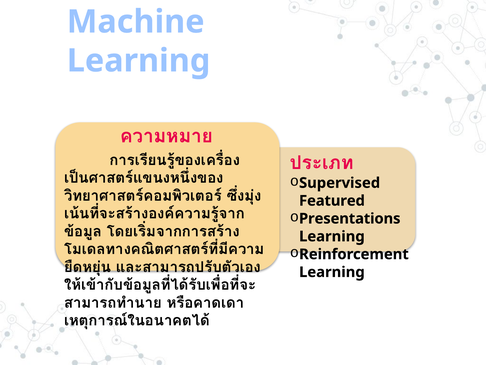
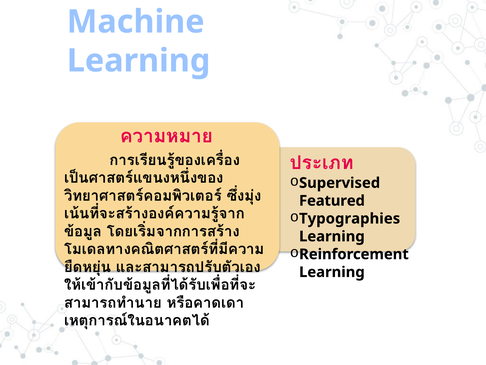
Presentations: Presentations -> Typographies (350, 218)
